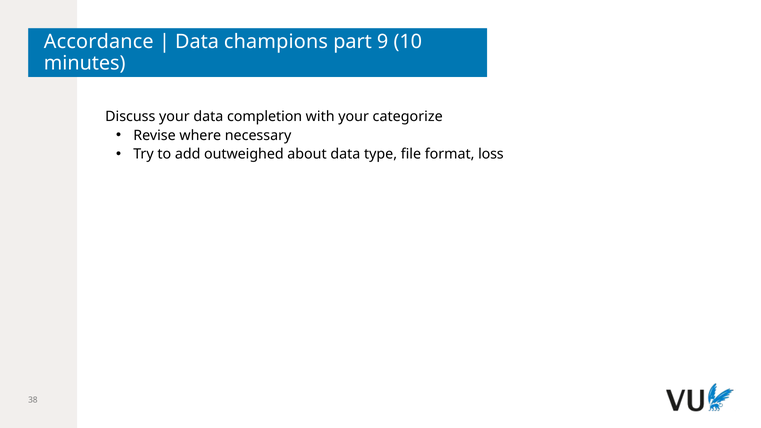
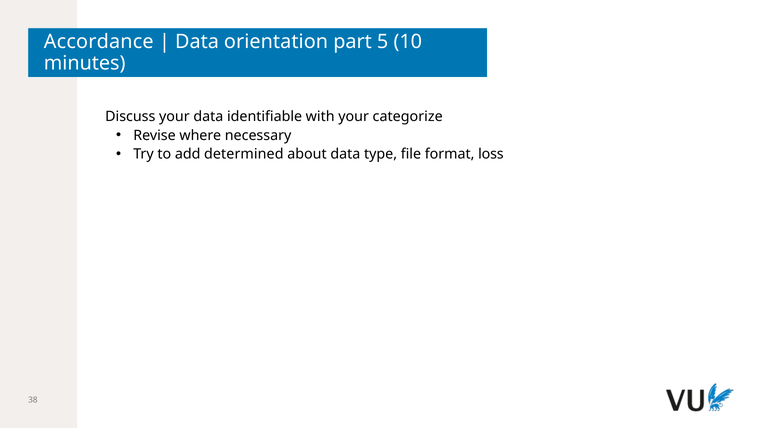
champions: champions -> orientation (276, 42)
9: 9 -> 5 (383, 42)
completion: completion -> identifiable (265, 116)
outweighed: outweighed -> determined (244, 154)
